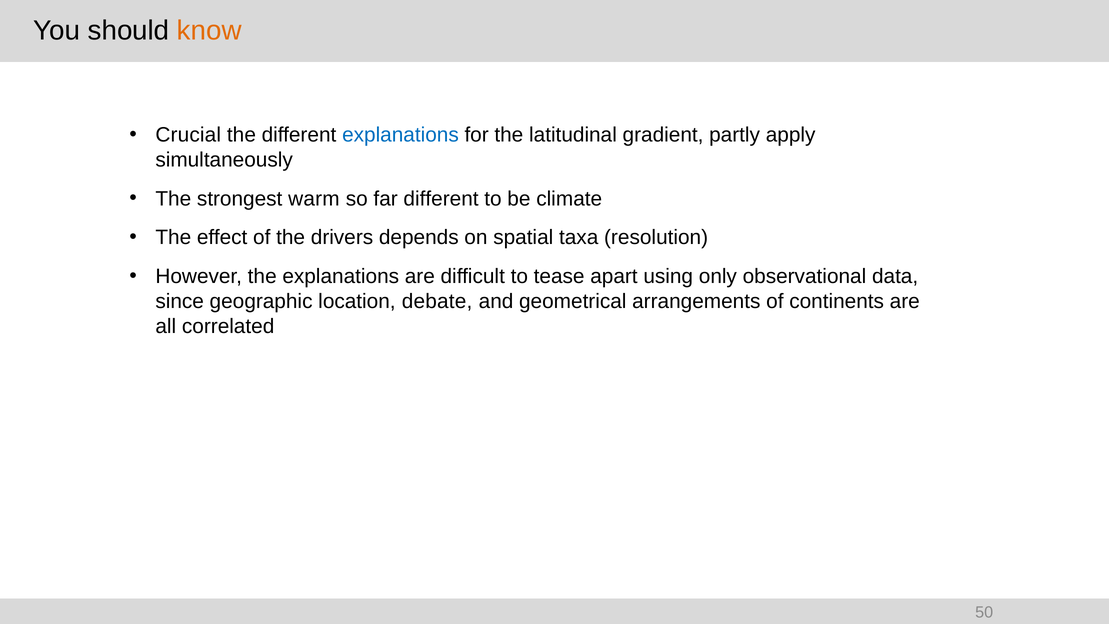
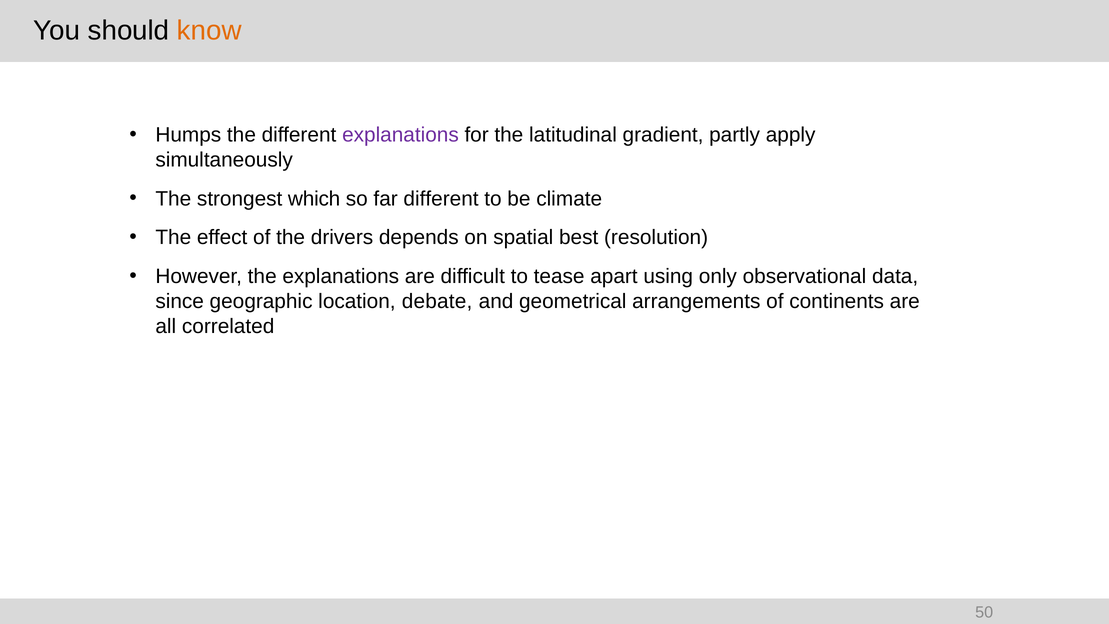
Crucial: Crucial -> Humps (188, 135)
explanations colour: blue -> purple (400, 135)
warm: warm -> which (314, 199)
taxa: taxa -> best (579, 237)
